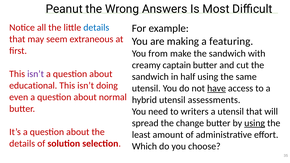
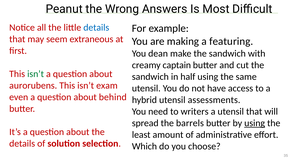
from: from -> dean (158, 54)
isn’t colour: purple -> green (36, 74)
educational: educational -> aurorubens (33, 86)
doing: doing -> exam (107, 86)
have underline: present -> none (217, 88)
normal: normal -> behind (113, 97)
change: change -> barrels (190, 123)
